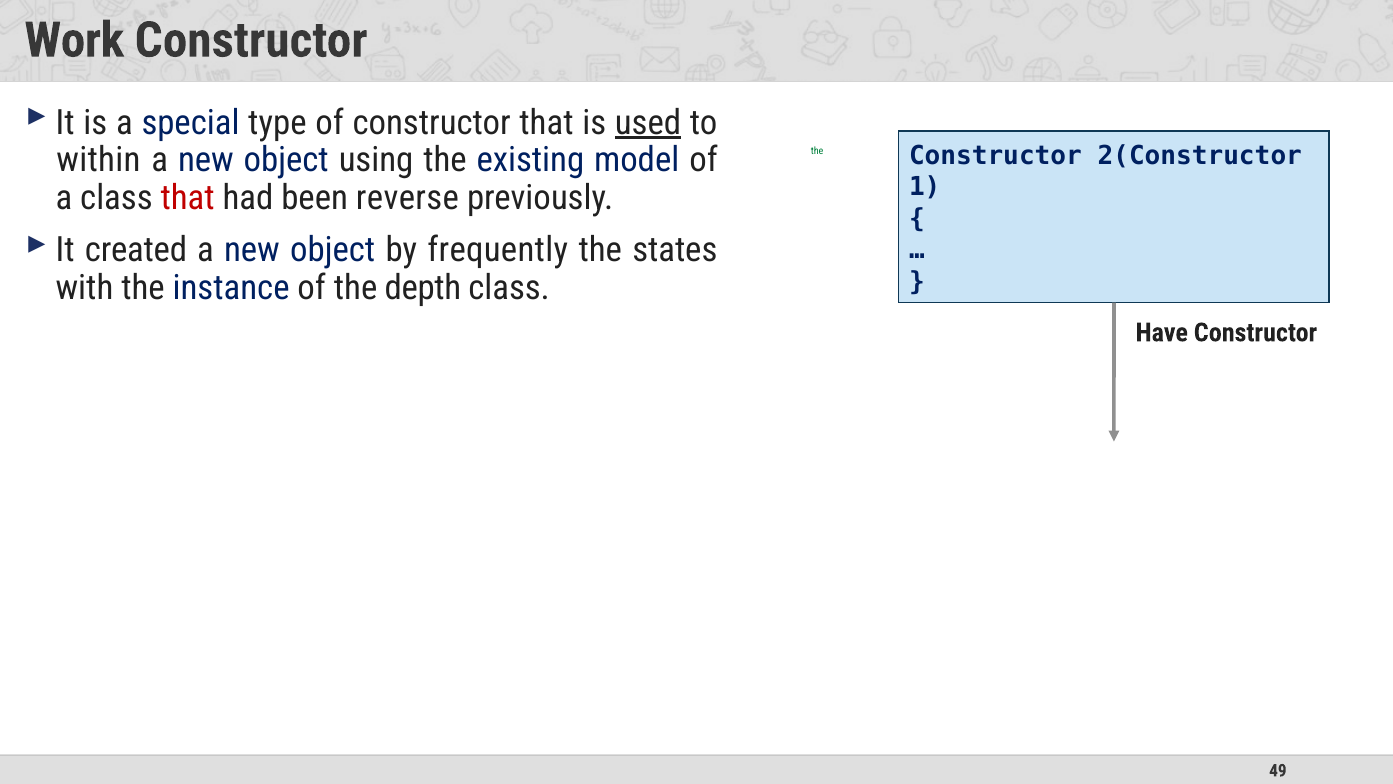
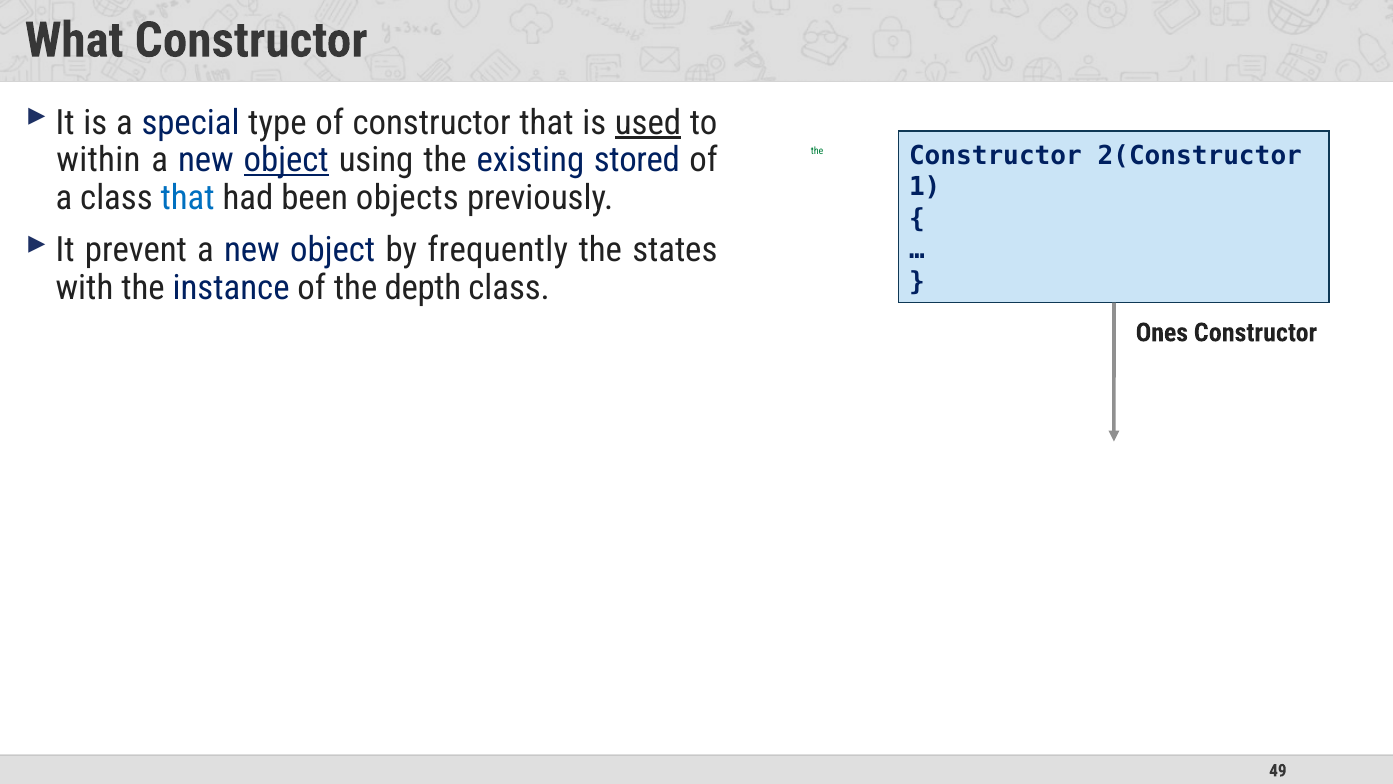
Work: Work -> What (74, 40)
object underline: none -> present (286, 160)
model: model -> stored (637, 160)
that colour: red -> blue (188, 198)
reverse: reverse -> objects (407, 198)
created: created -> prevent (136, 250)
Have: Have -> Ones (1162, 332)
